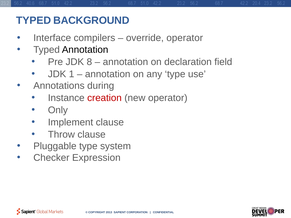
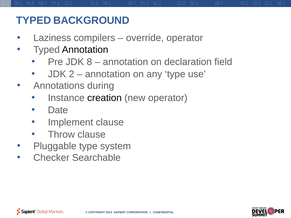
Interface: Interface -> Laziness (52, 38)
1: 1 -> 2 (72, 74)
creation colour: red -> black (104, 98)
Only: Only -> Date (58, 110)
Expression: Expression -> Searchable (96, 158)
